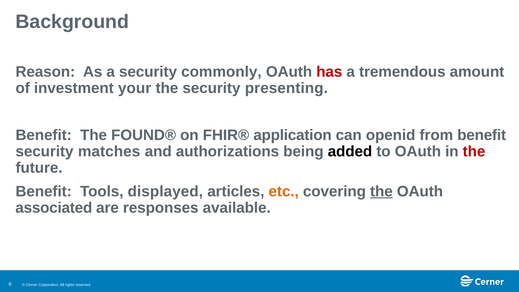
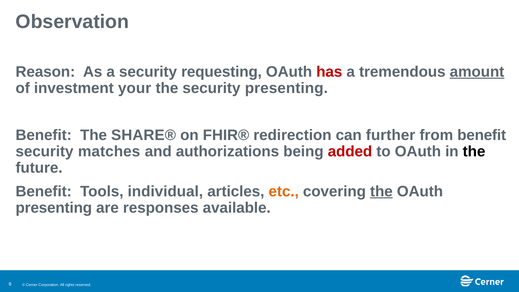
Background: Background -> Observation (72, 22)
commonly: commonly -> requesting (222, 72)
amount underline: none -> present (477, 72)
FOUND®: FOUND® -> SHARE® (144, 135)
application: application -> redirection (292, 135)
openid: openid -> further (391, 135)
added colour: black -> red (350, 151)
the colour: red -> black (474, 151)
displayed: displayed -> individual (165, 191)
associated: associated -> presenting (54, 208)
